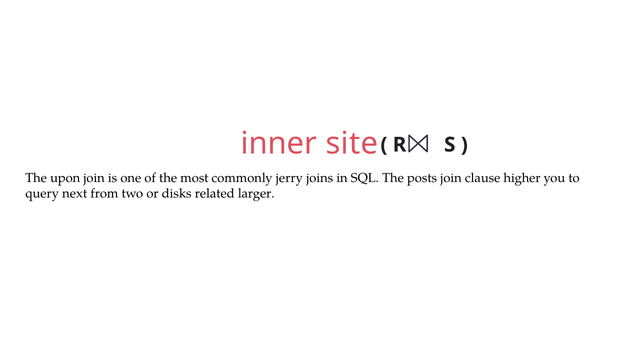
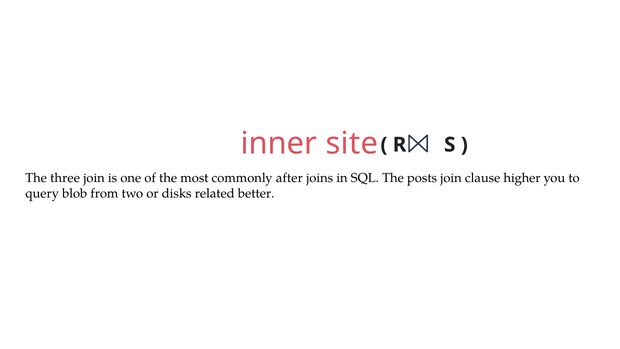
upon: upon -> three (65, 178)
jerry: jerry -> after (289, 178)
next: next -> blob (75, 193)
larger: larger -> better (256, 193)
